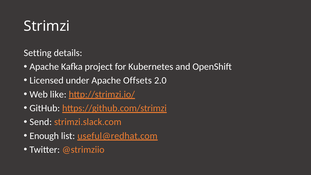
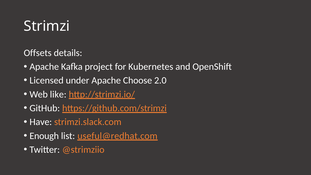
Setting: Setting -> Offsets (38, 53)
Offsets: Offsets -> Choose (138, 80)
Send: Send -> Have (41, 122)
